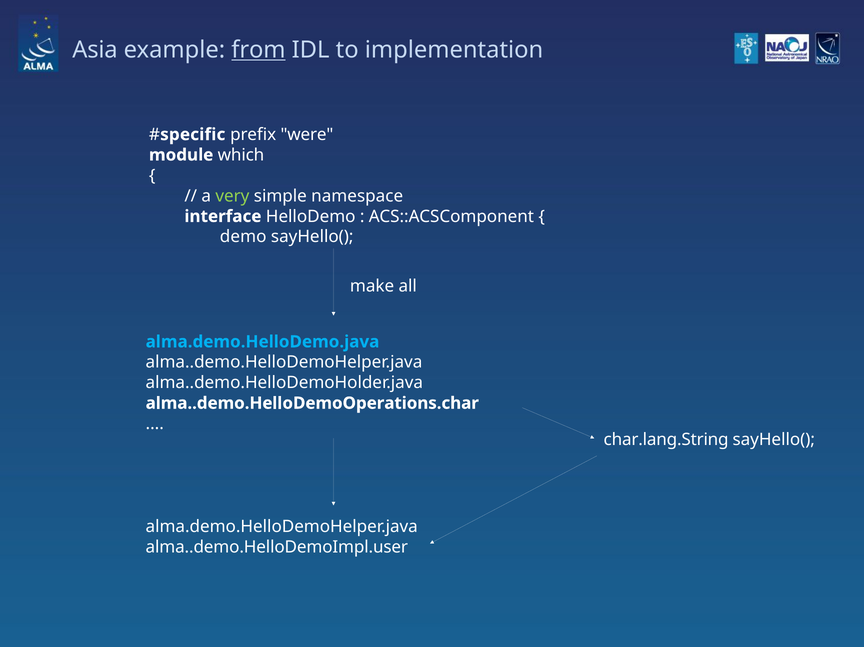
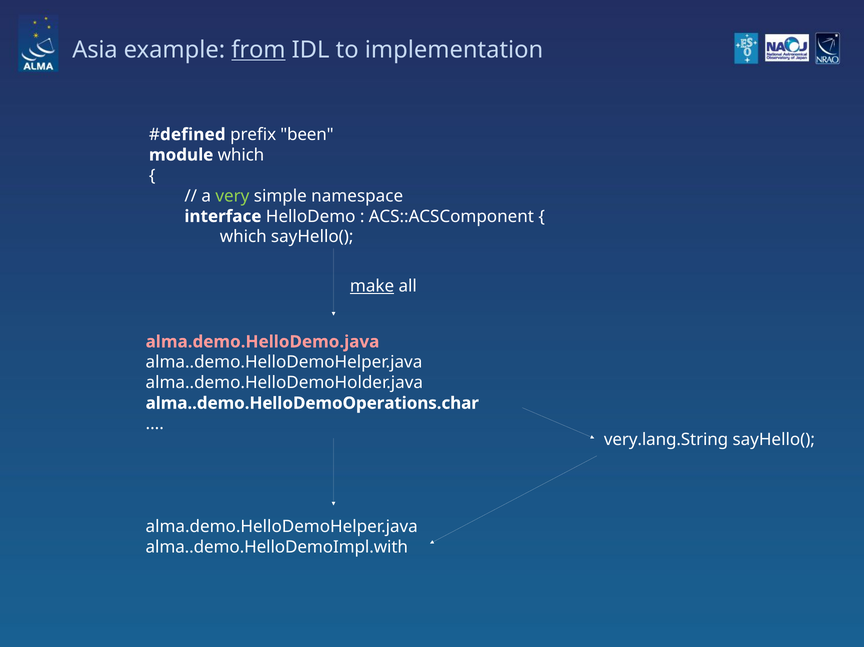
specific: specific -> defined (193, 135)
were: were -> been (307, 135)
demo: demo -> which (243, 237)
make underline: none -> present (372, 286)
alma.demo.HelloDemo.java colour: light blue -> pink (262, 342)
char.lang.String: char.lang.String -> very.lang.String (666, 440)
alma..demo.HelloDemoImpl.user: alma..demo.HelloDemoImpl.user -> alma..demo.HelloDemoImpl.with (277, 547)
